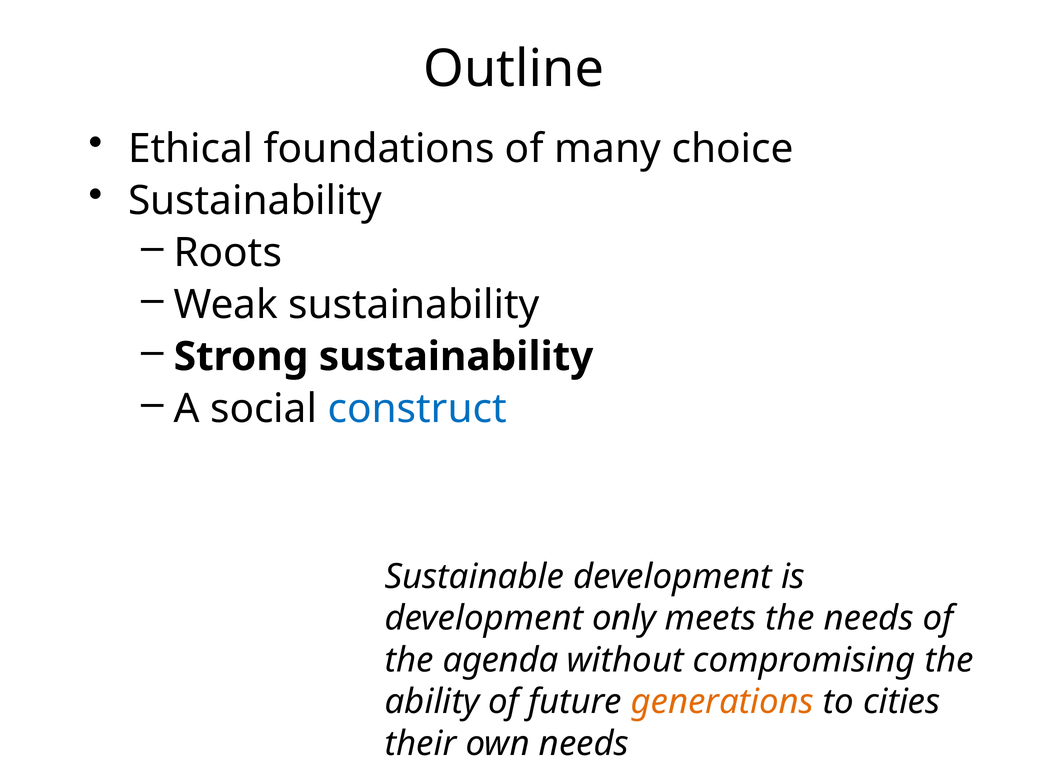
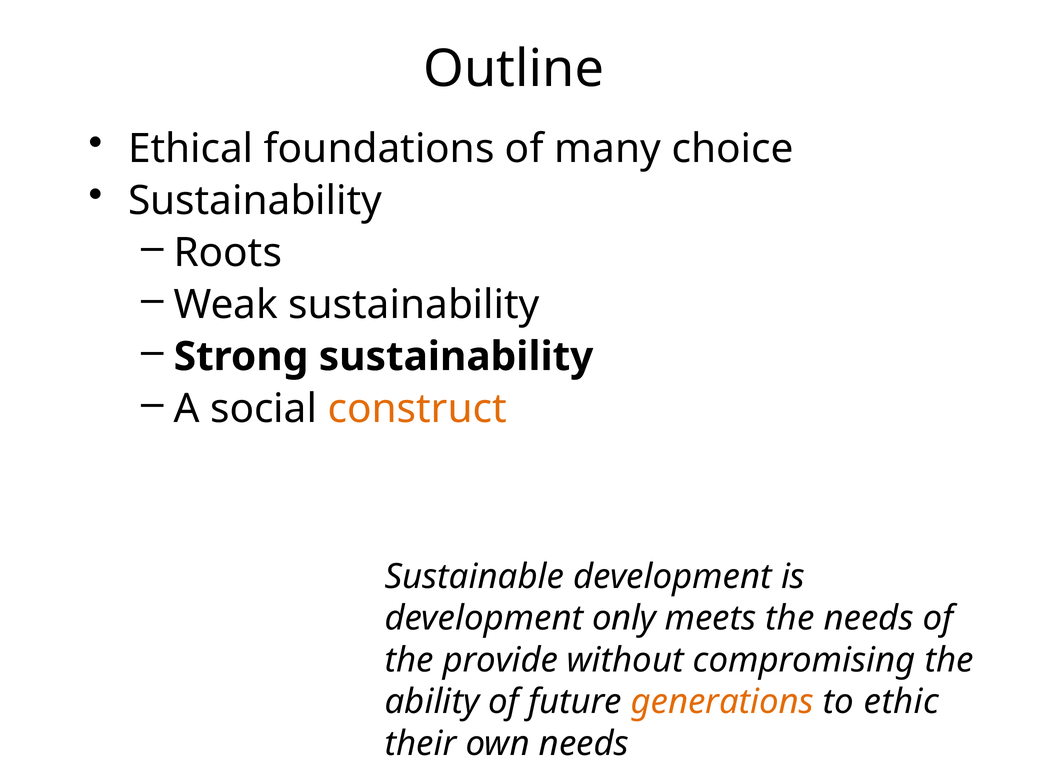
construct colour: blue -> orange (417, 409)
agenda: agenda -> provide (500, 661)
cities: cities -> ethic (901, 702)
